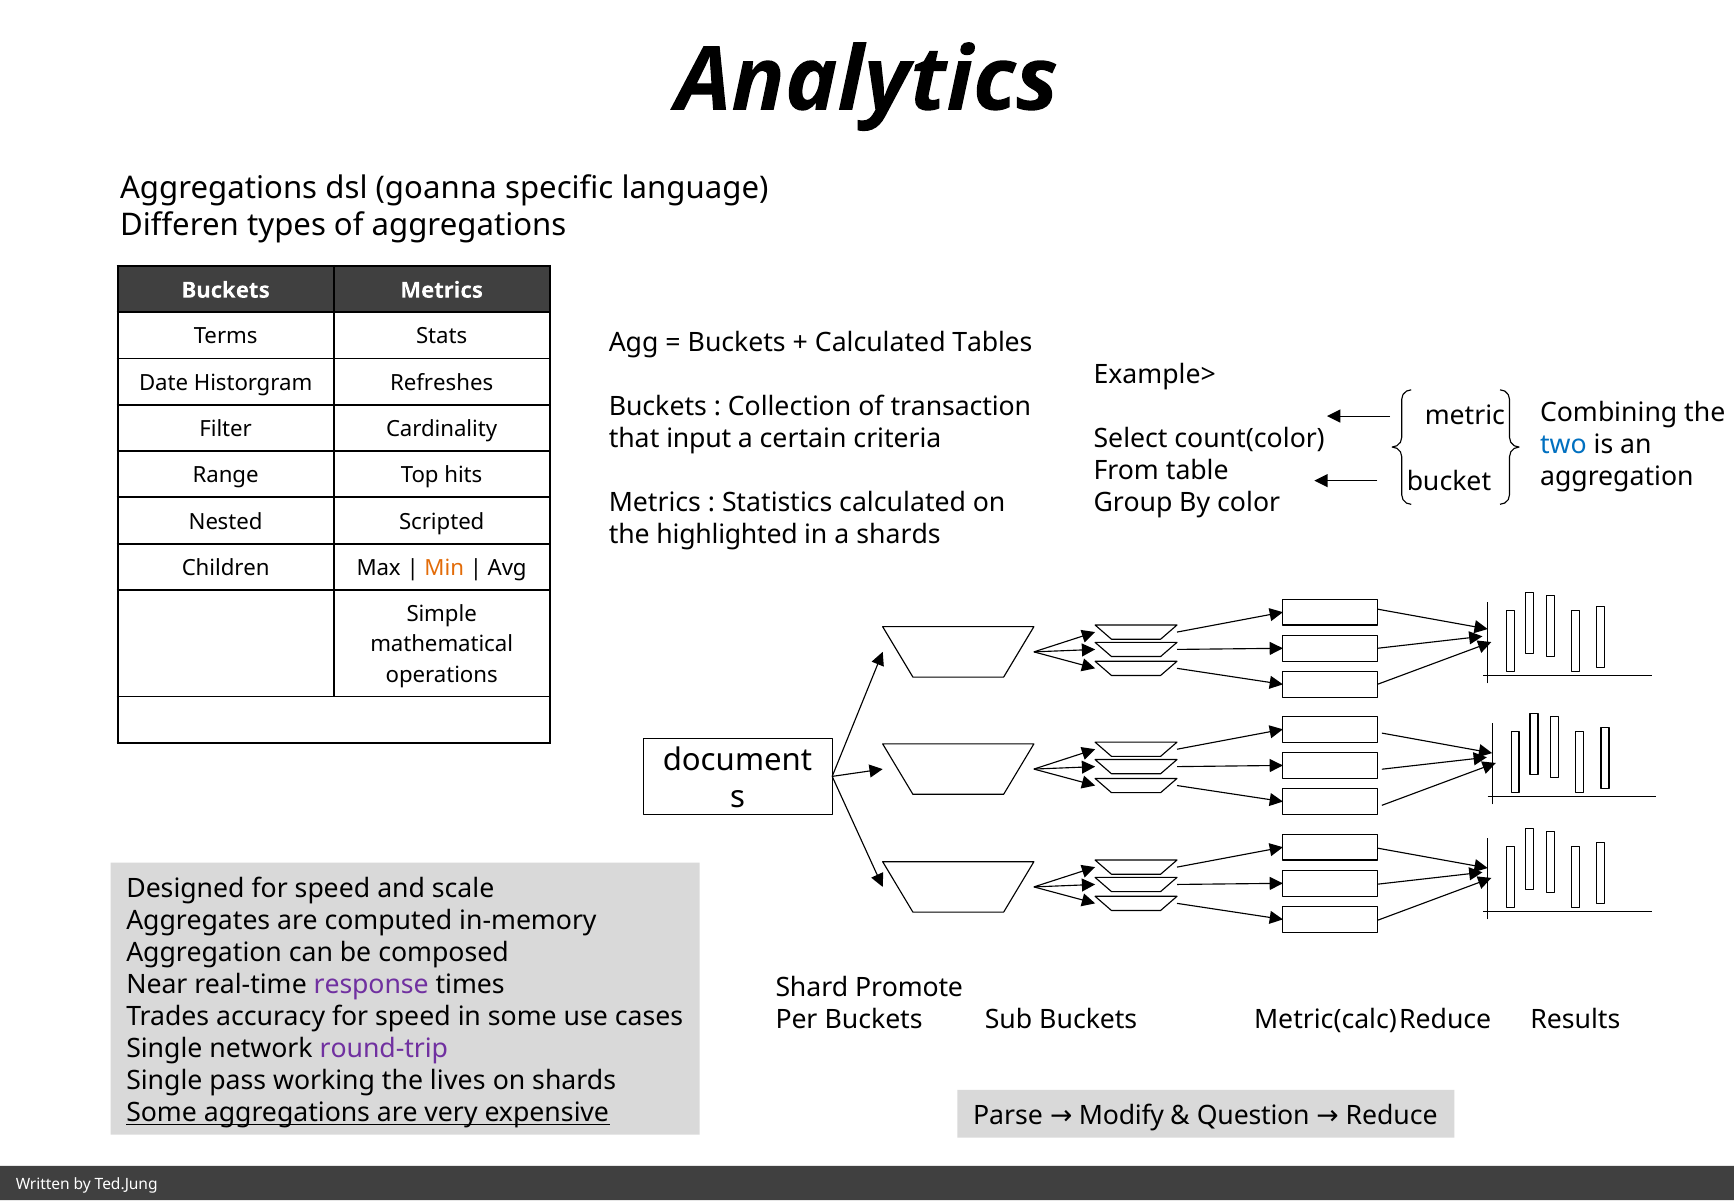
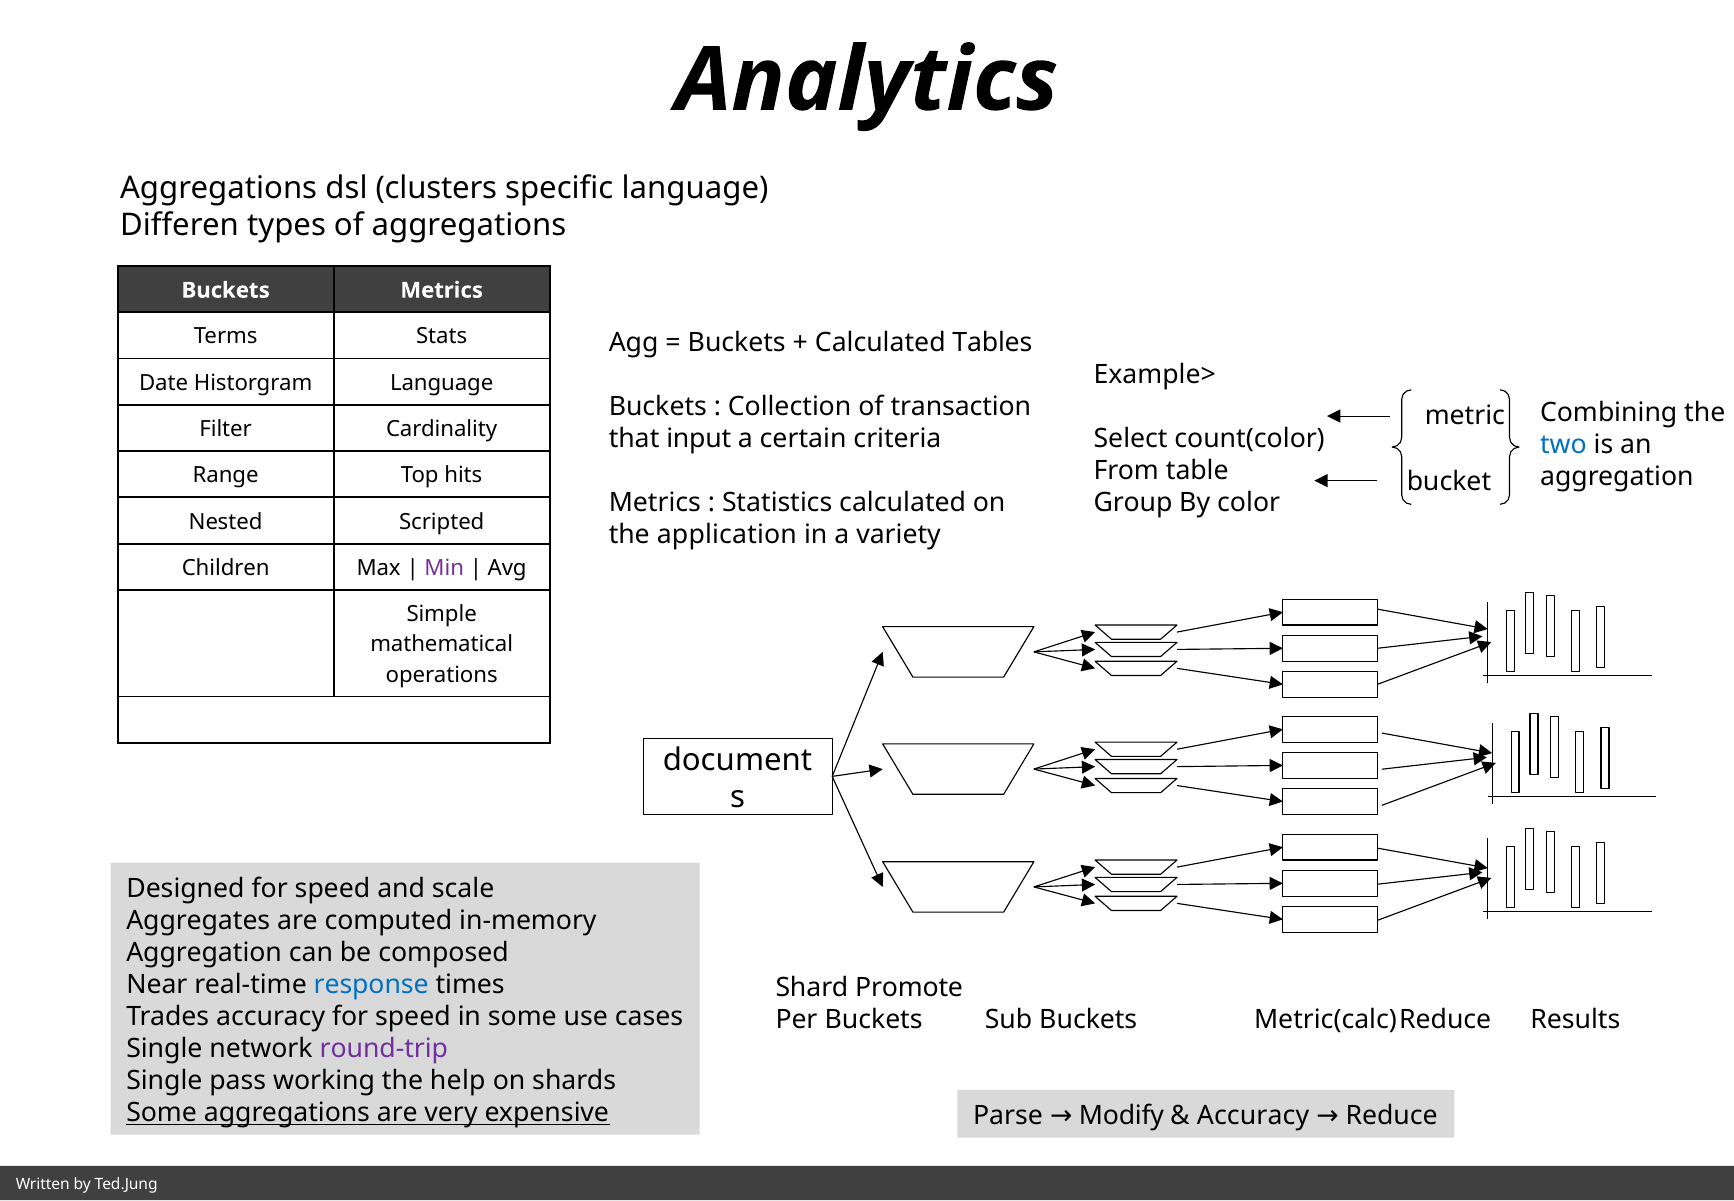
goanna: goanna -> clusters (436, 188)
Historgram Refreshes: Refreshes -> Language (442, 383)
highlighted: highlighted -> application (727, 535)
a shards: shards -> variety (899, 535)
Min colour: orange -> purple (444, 568)
response colour: purple -> blue (371, 984)
lives: lives -> help (458, 1080)
Question: Question -> Accuracy (1253, 1115)
